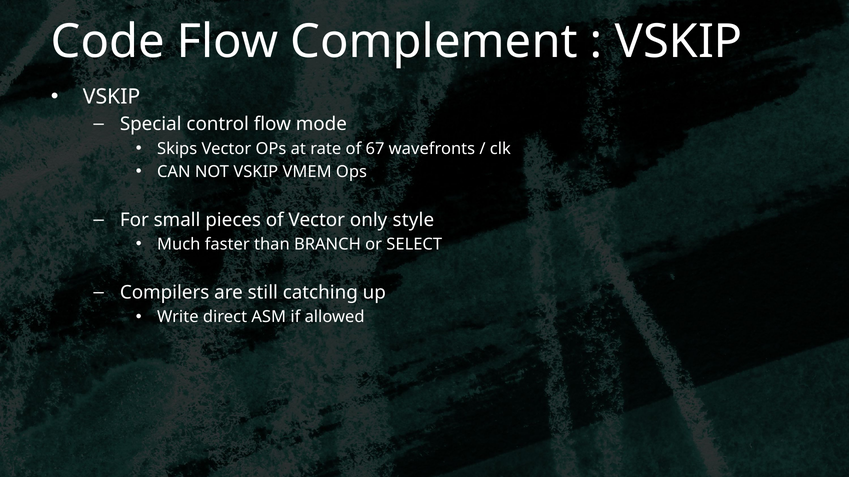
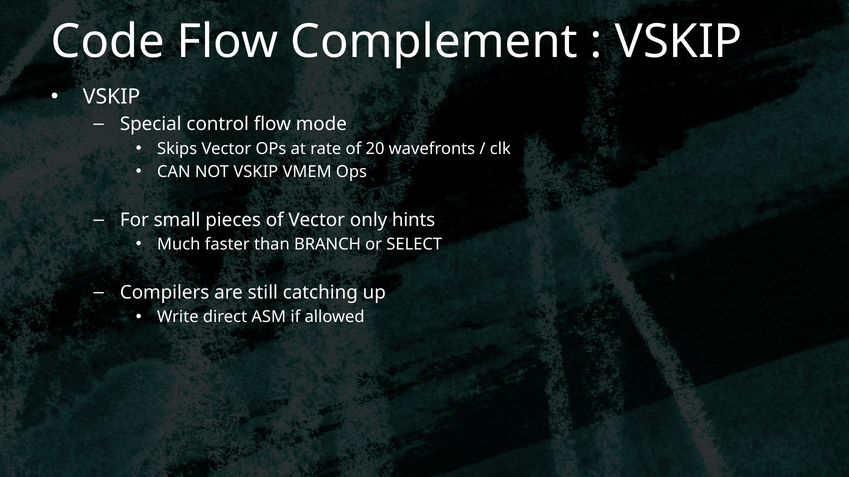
67: 67 -> 20 (375, 149)
style: style -> hints (414, 220)
